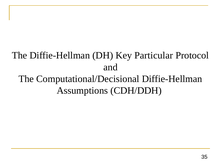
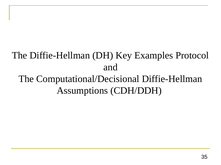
Particular: Particular -> Examples (154, 56)
